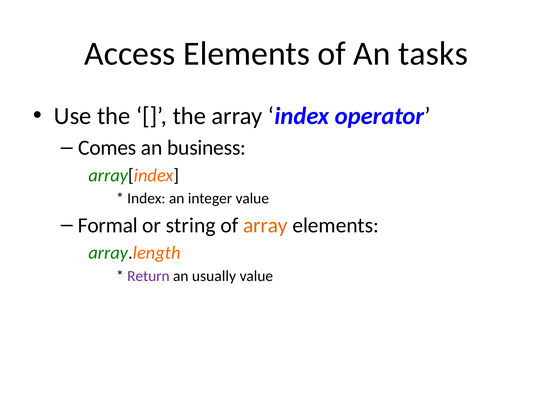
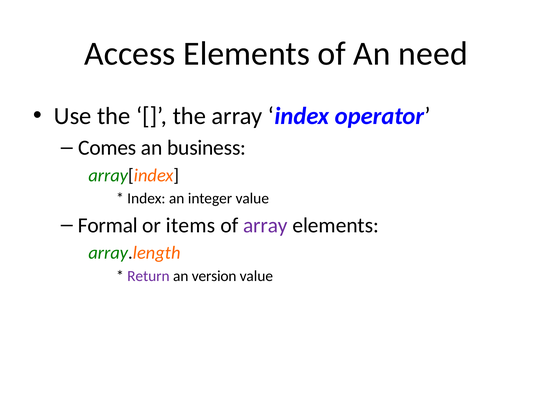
tasks: tasks -> need (433, 54)
string: string -> items (191, 225)
array colour: orange -> purple (265, 225)
usually: usually -> version (214, 276)
